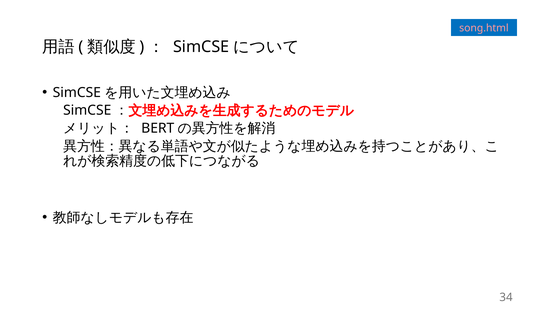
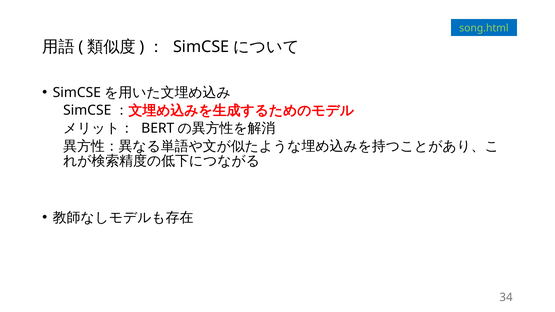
song.html colour: pink -> light green (484, 28)
